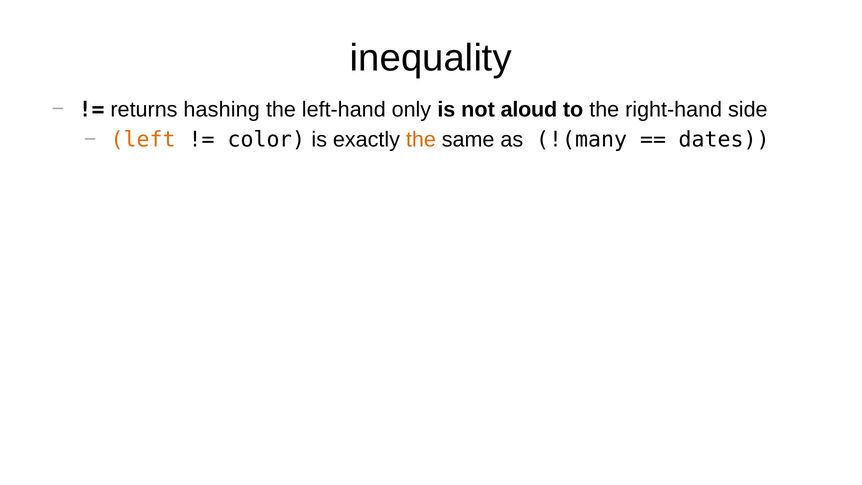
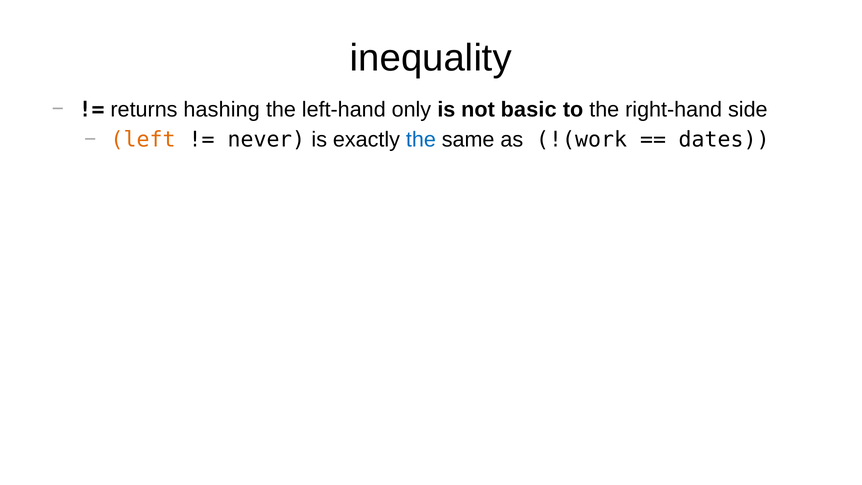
aloud: aloud -> basic (529, 110)
color: color -> never (266, 140)
the colour: orange -> blue (421, 140)
!(many: !(many -> !(work (582, 140)
